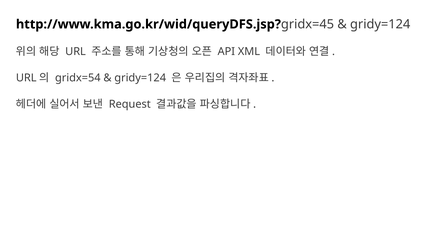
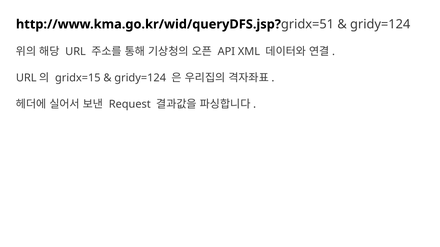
gridx=45: gridx=45 -> gridx=51 (308, 24)
gridx=54: gridx=54 -> gridx=15 (78, 78)
